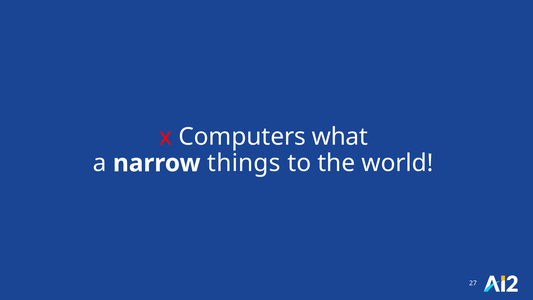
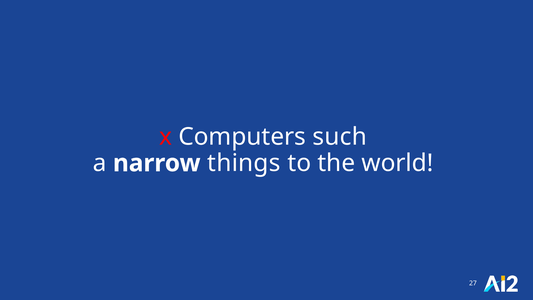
what: what -> such (340, 137)
